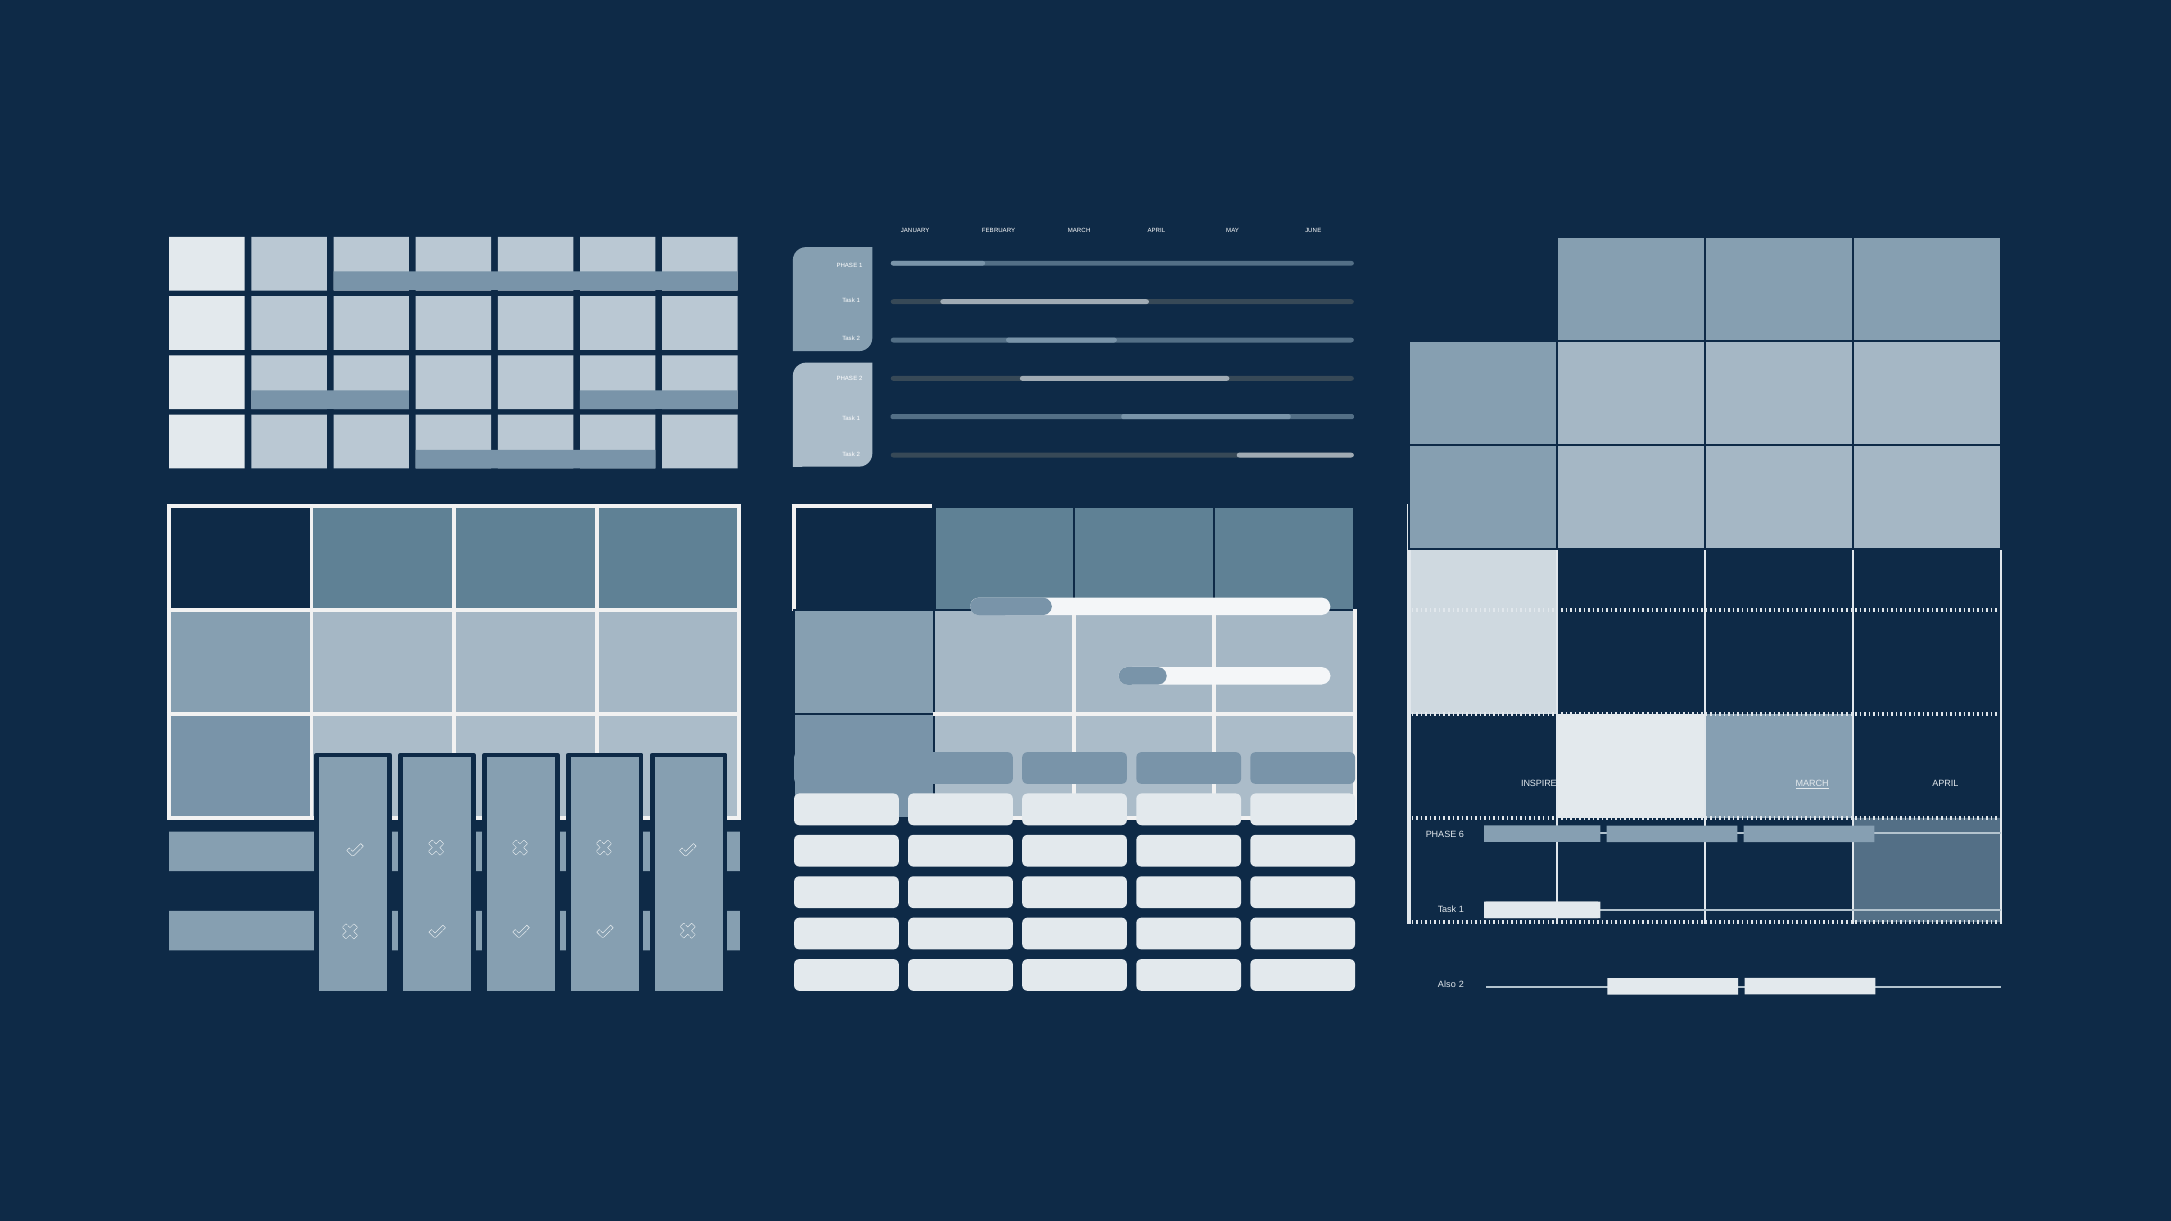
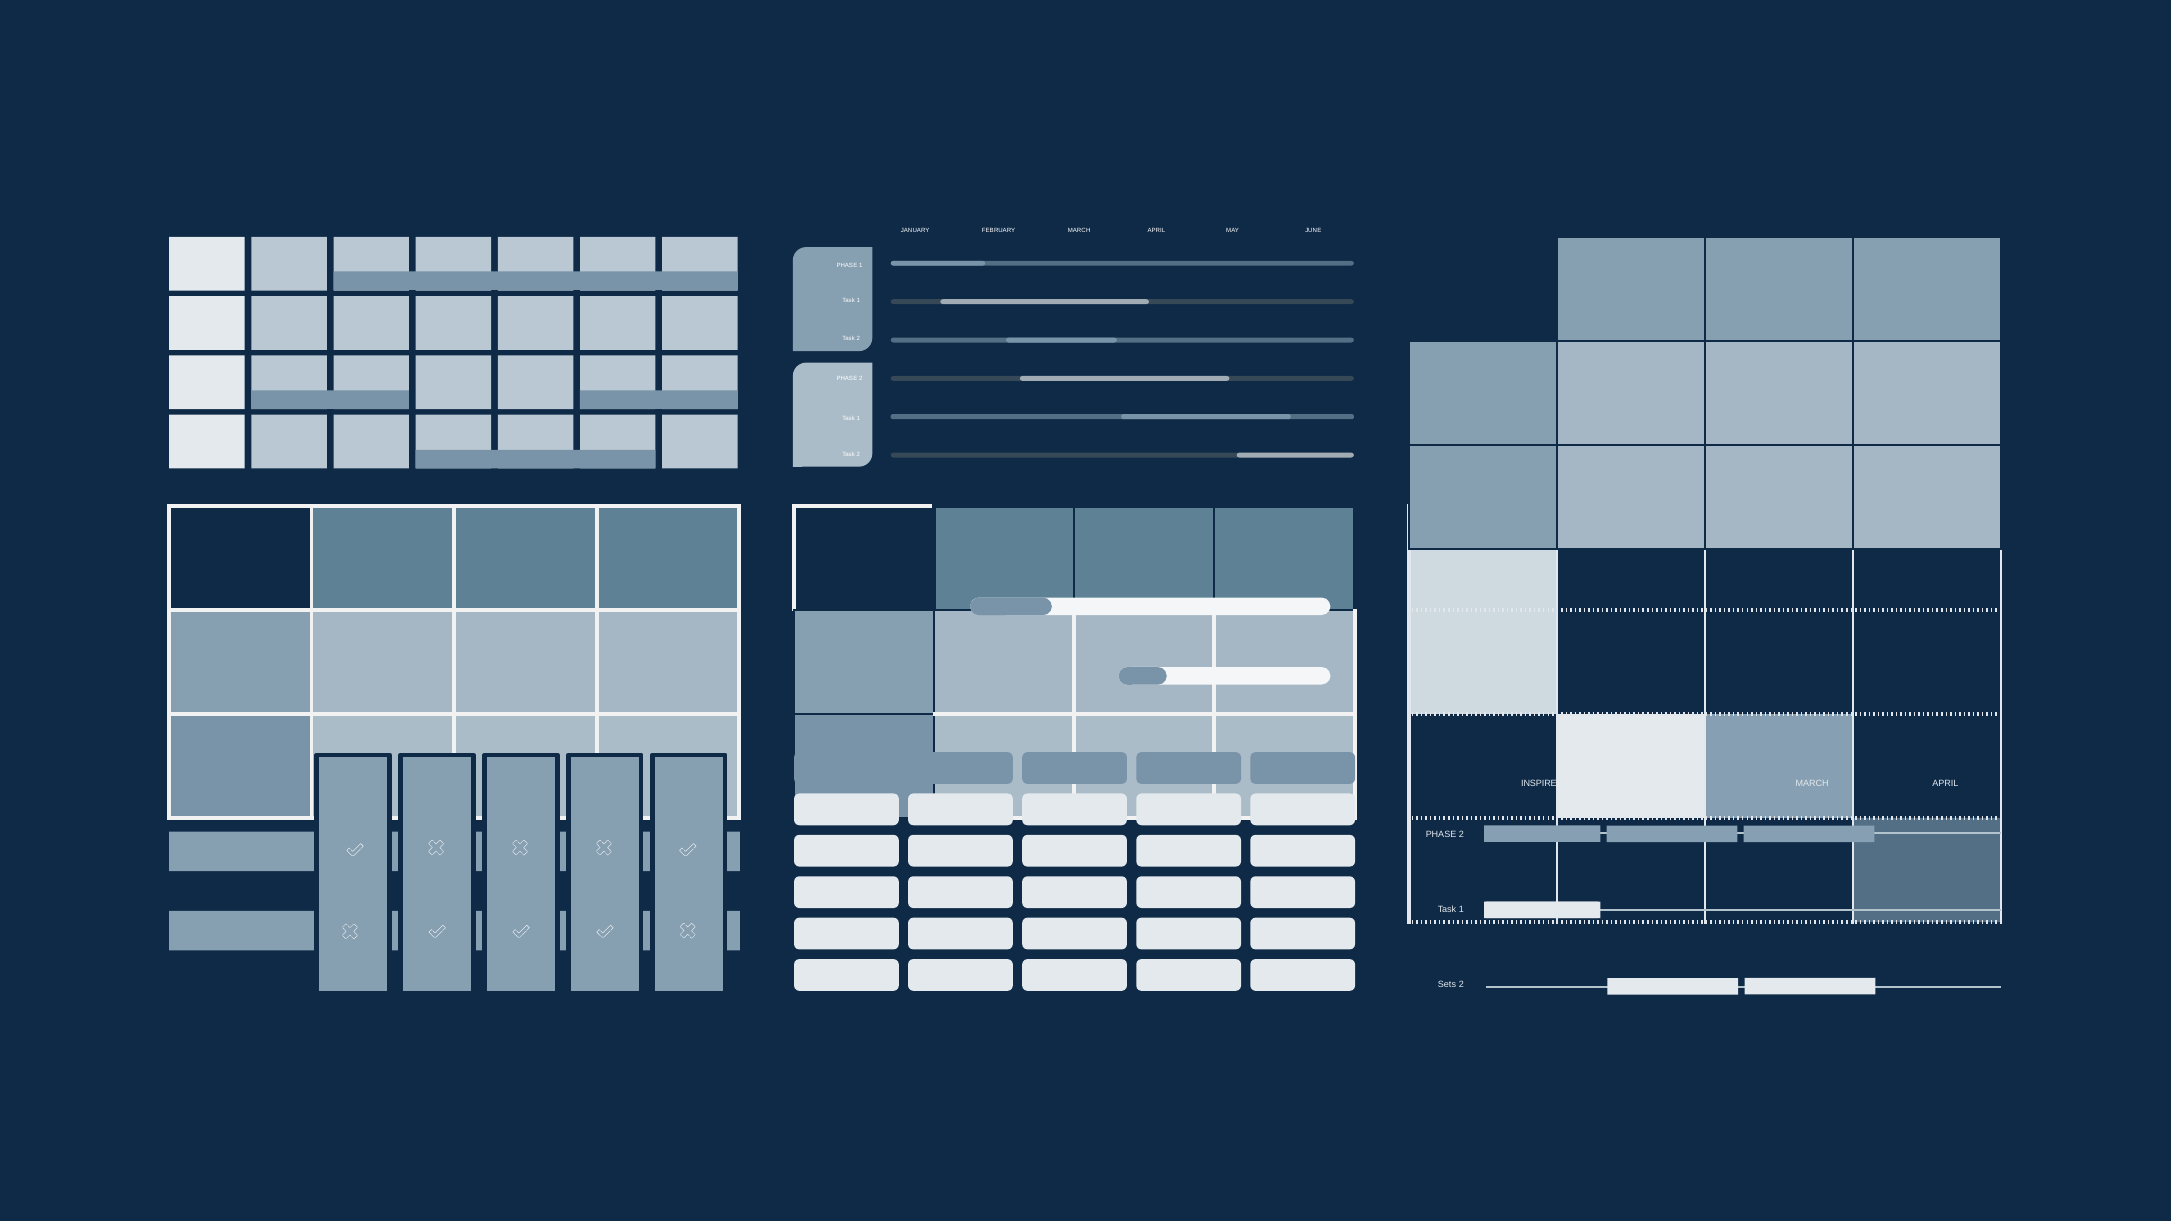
MARCH underline: present -> none (1812, 784)
6: 6 -> 2 (1461, 834)
Also: Also -> Sets (1447, 984)
